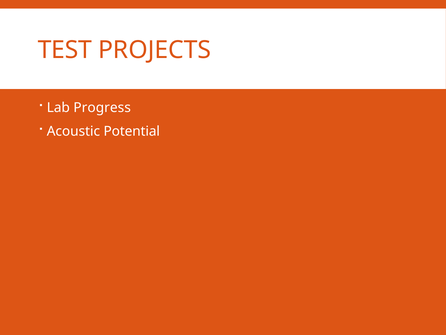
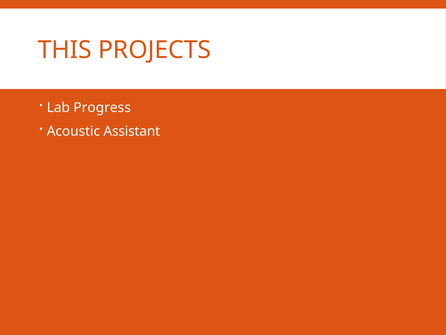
TEST: TEST -> THIS (65, 50)
Potential: Potential -> Assistant (132, 131)
